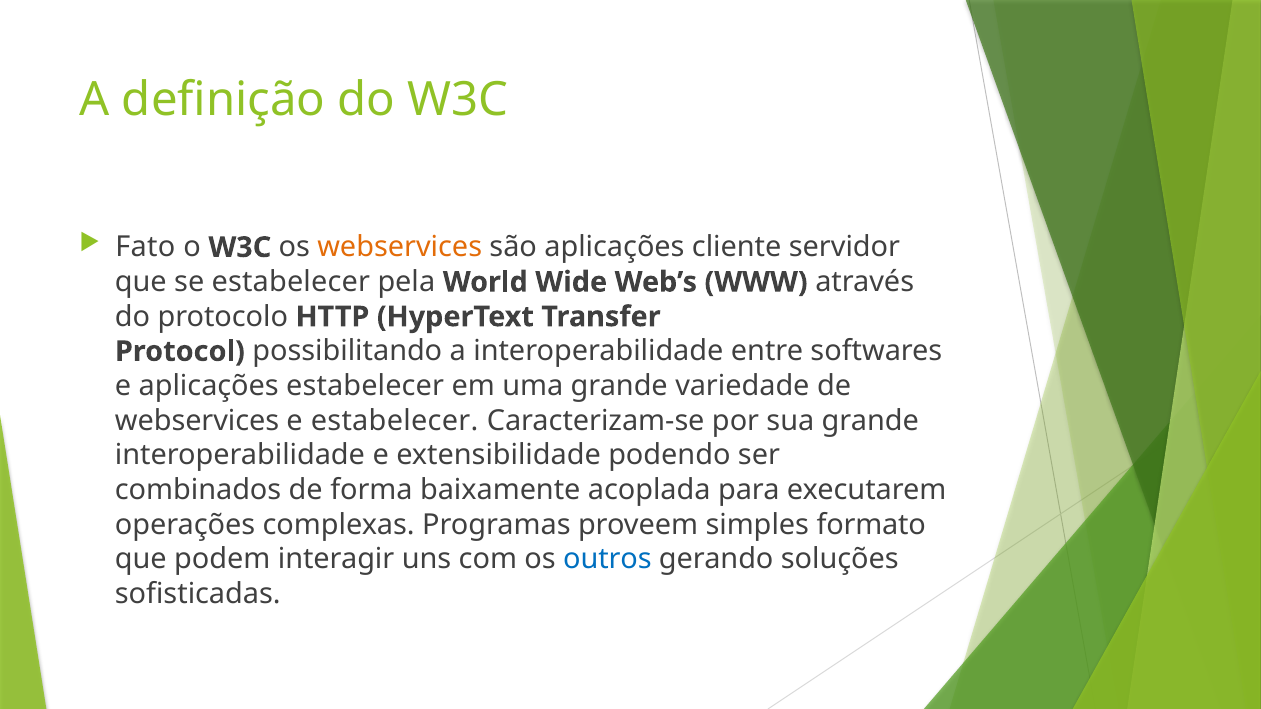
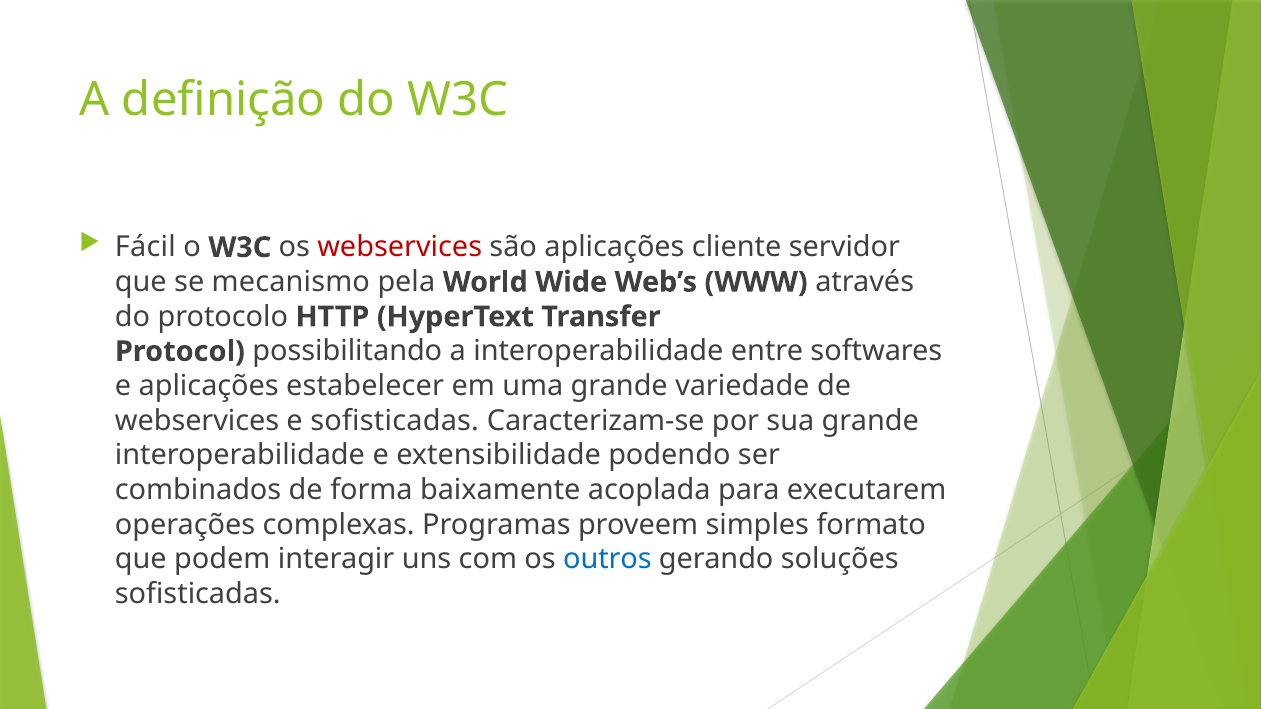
Fato: Fato -> Fácil (145, 248)
webservices colour: orange -> red (400, 248)
se estabelecer: estabelecer -> mecanismo (291, 282)
e estabelecer: estabelecer -> sofisticadas (395, 421)
